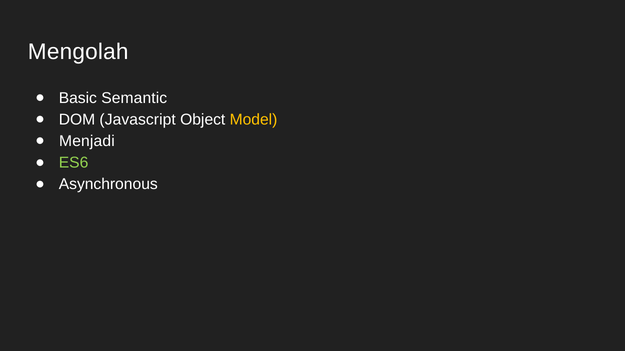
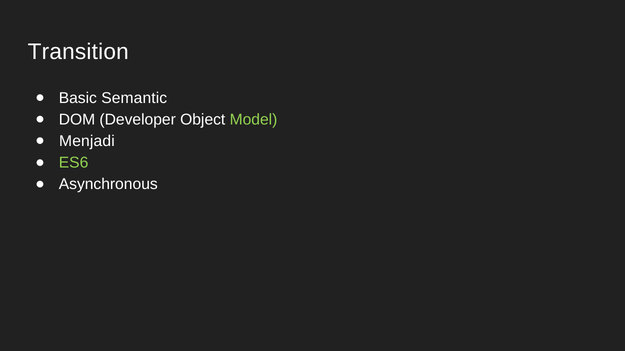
Mengolah: Mengolah -> Transition (78, 52)
Javascript: Javascript -> Developer (138, 120)
Model colour: yellow -> light green (254, 120)
